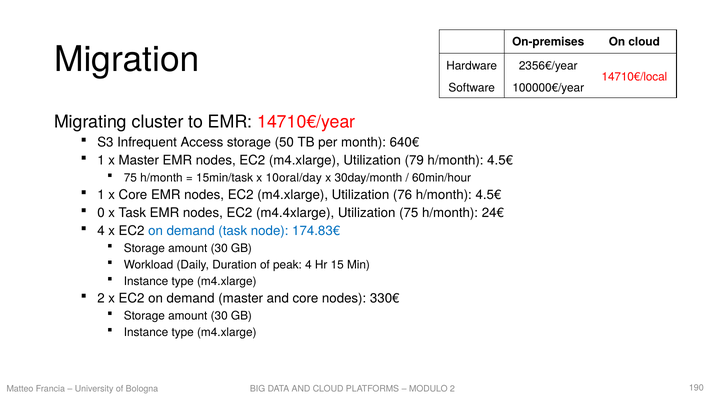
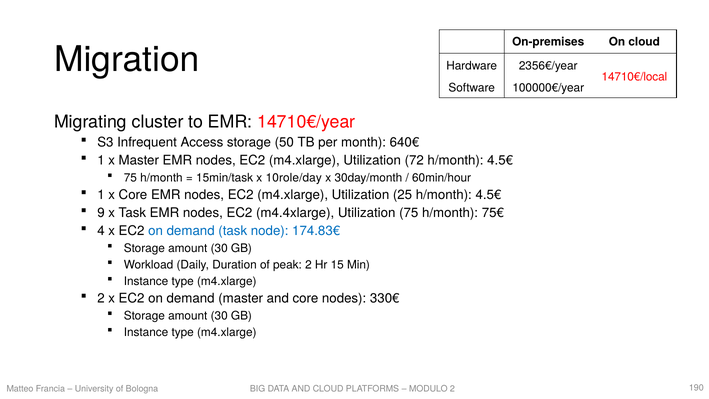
79: 79 -> 72 (414, 160)
10oral/day: 10oral/day -> 10role/day (294, 178)
76: 76 -> 25 (403, 195)
0: 0 -> 9 (101, 213)
24€: 24€ -> 75€ (493, 213)
peak 4: 4 -> 2 (308, 265)
